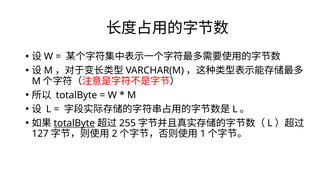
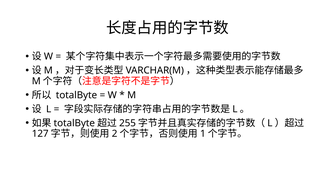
totalByte underline: present -> none (74, 123)
